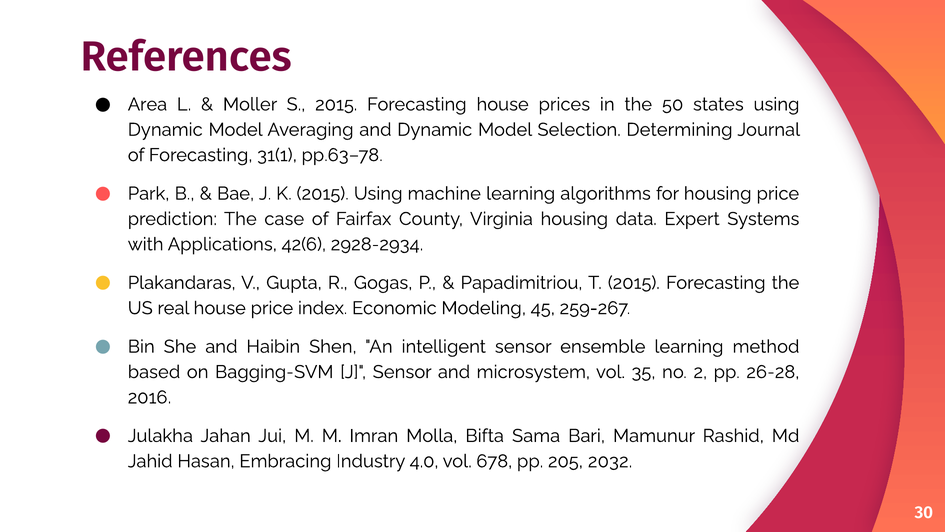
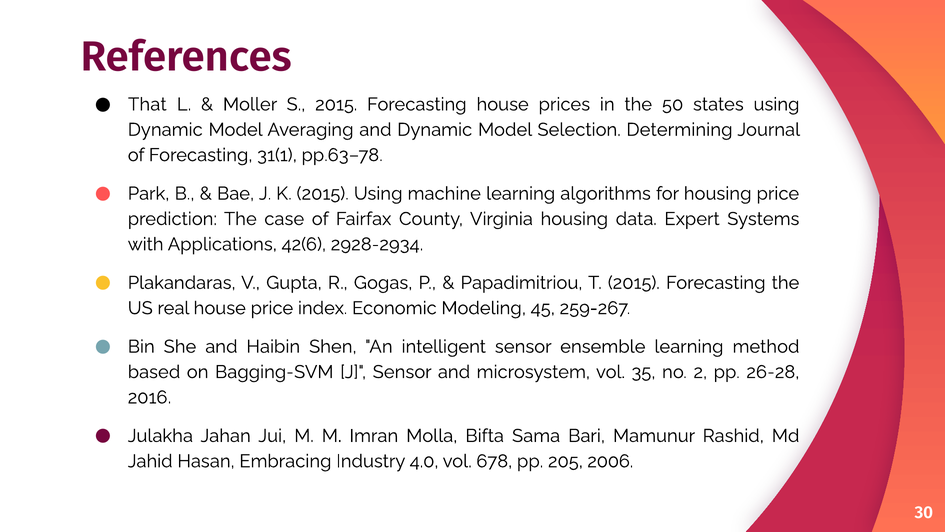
Area: Area -> That (147, 104)
2032: 2032 -> 2006 (610, 461)
